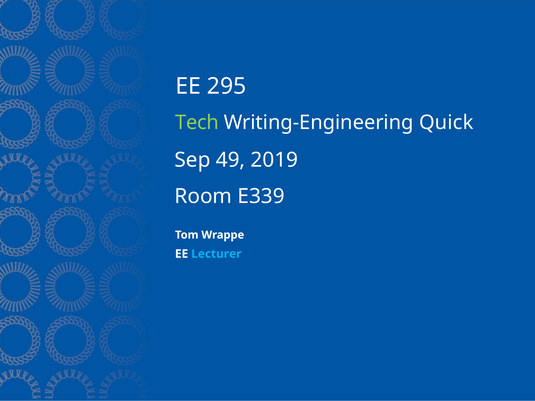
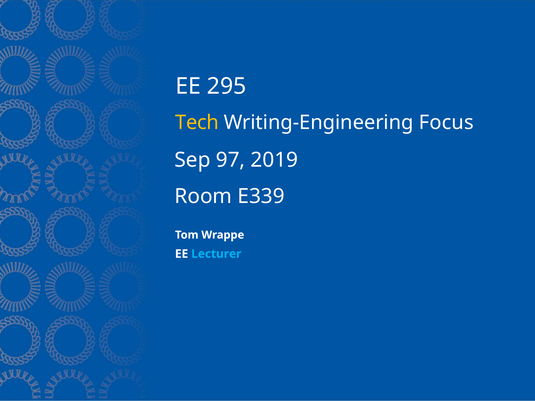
Tech colour: light green -> yellow (197, 123)
Quick: Quick -> Focus (446, 123)
49: 49 -> 97 (231, 160)
